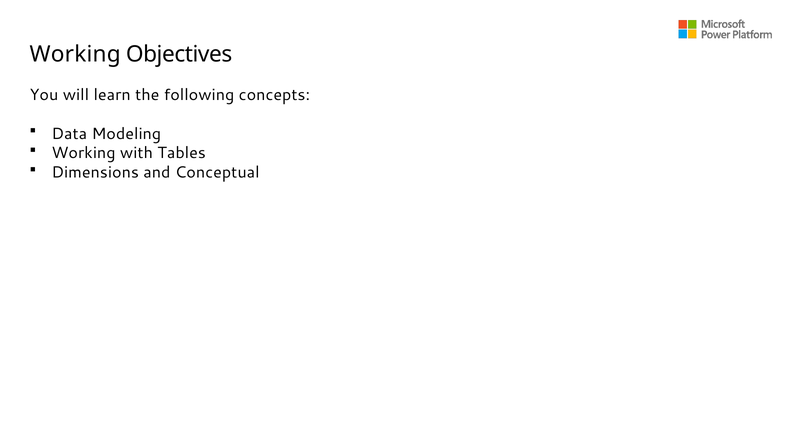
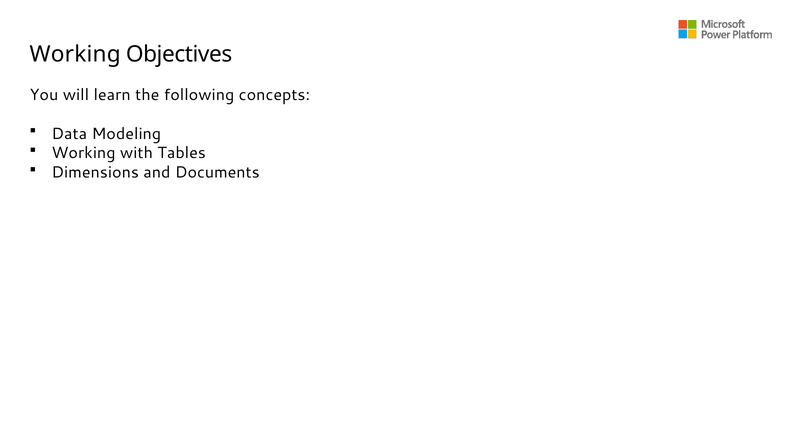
Conceptual: Conceptual -> Documents (217, 172)
